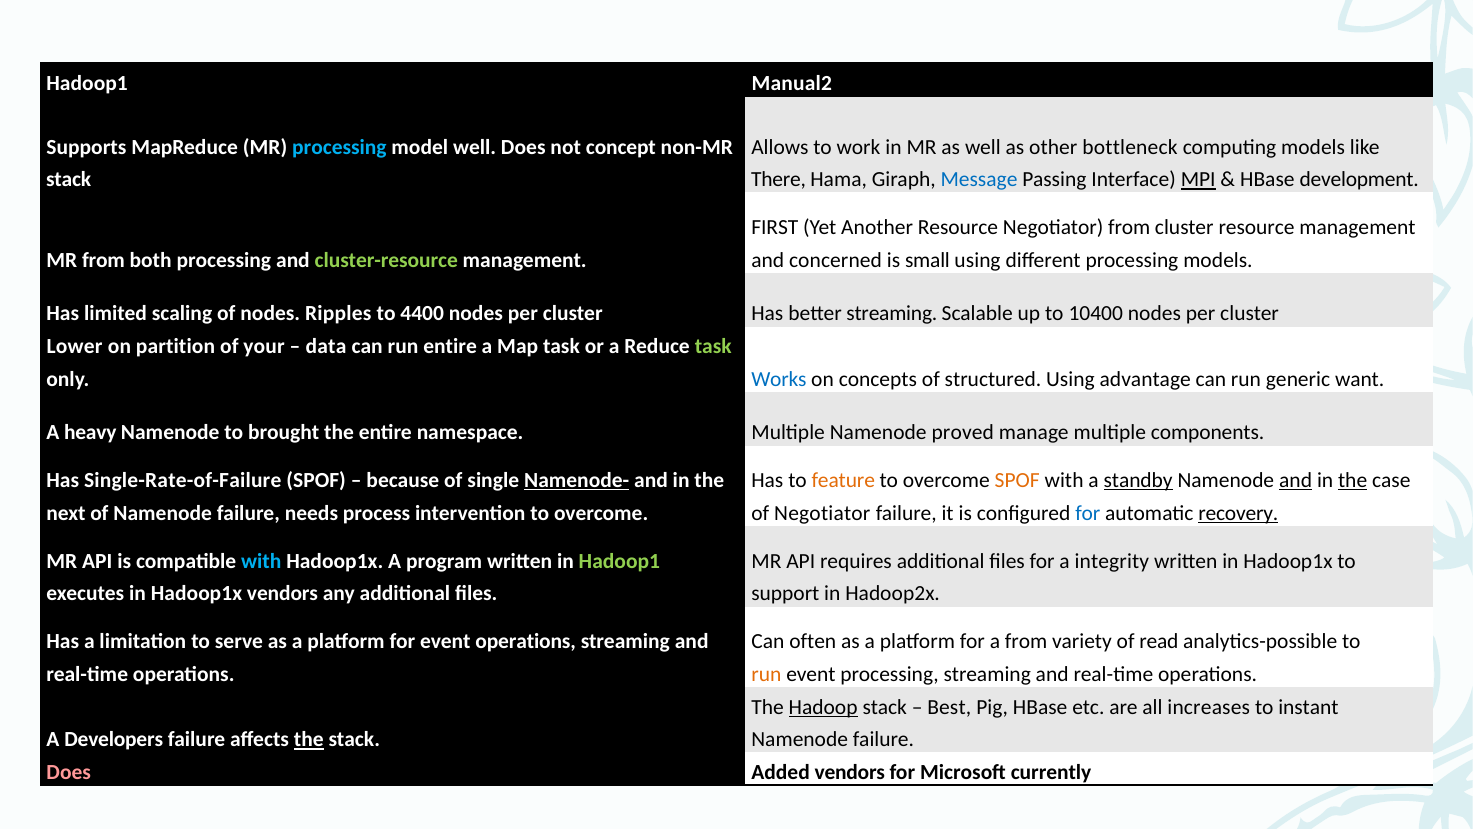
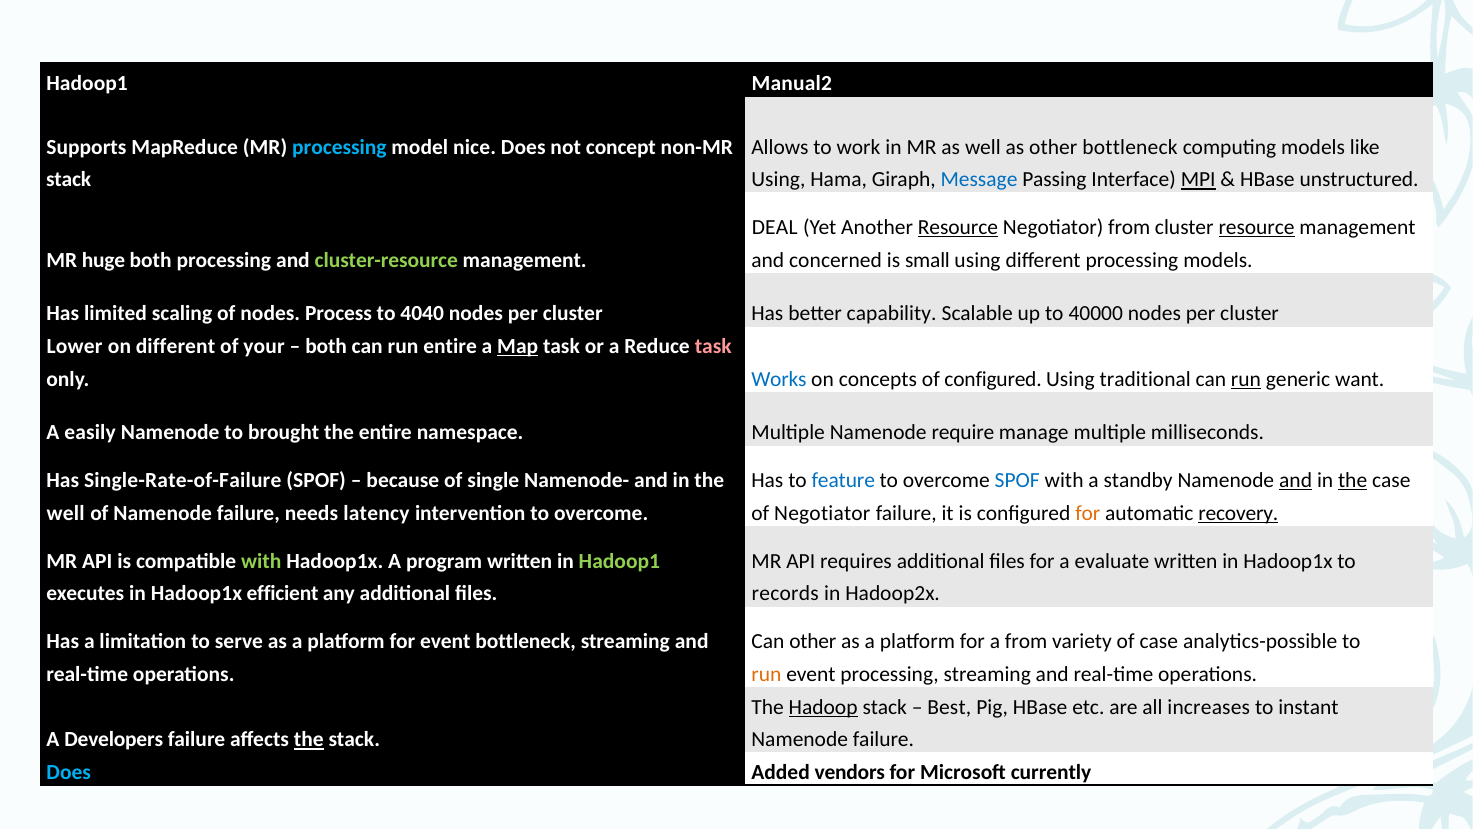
model well: well -> nice (475, 147)
There: There -> Using (778, 180)
development: development -> unstructured (1359, 180)
FIRST: FIRST -> DEAL (775, 227)
Resource underline: none -> present (958, 227)
resource underline: none -> present (1257, 227)
MR from: from -> huge (104, 260)
Ripples: Ripples -> Process (338, 314)
4400: 4400 -> 4040 (422, 314)
better streaming: streaming -> capability (892, 314)
10400: 10400 -> 40000 (1096, 314)
on partition: partition -> different (176, 346)
data: data -> both (326, 346)
Map underline: none -> present (518, 346)
task colour: light green -> pink (713, 346)
of structured: structured -> configured (993, 379)
advantage: advantage -> traditional (1145, 379)
run underline: none -> present (1246, 379)
heavy: heavy -> easily (90, 433)
proved: proved -> require (963, 433)
components: components -> milliseconds (1208, 433)
Namenode- underline: present -> none (577, 480)
feature colour: orange -> blue (843, 480)
SPOF colour: orange -> blue (1017, 480)
standby underline: present -> none (1138, 480)
next: next -> well (66, 513)
process: process -> latency (376, 513)
for colour: blue -> orange (1088, 513)
with colour: light blue -> light green (261, 561)
integrity: integrity -> evaluate (1112, 561)
Hadoop1x vendors: vendors -> efficient (283, 594)
support: support -> records (785, 594)
event operations: operations -> bottleneck (526, 641)
Can often: often -> other (813, 641)
of read: read -> case (1159, 641)
Does colour: pink -> light blue (69, 772)
